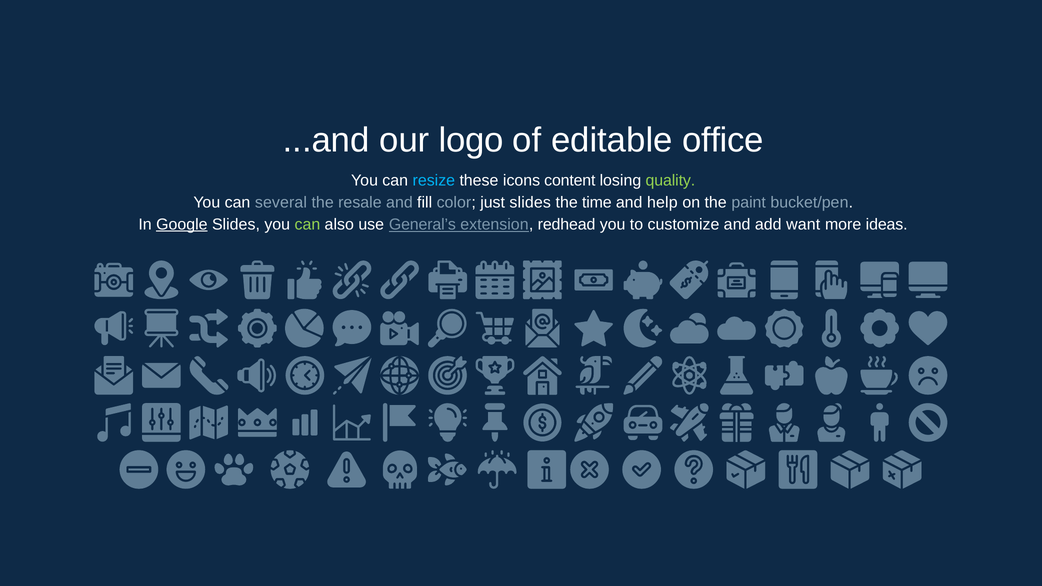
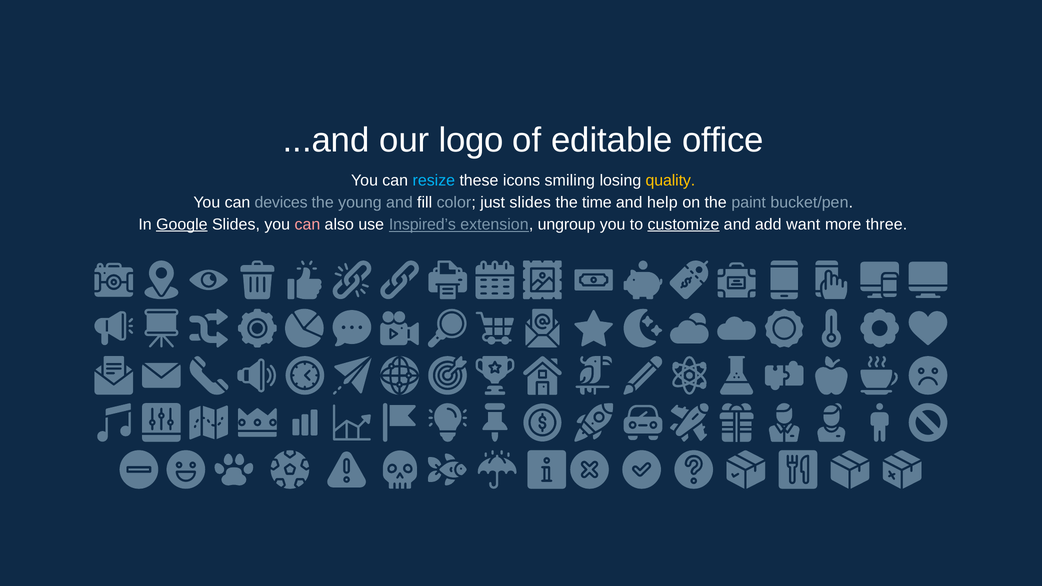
content: content -> smiling (570, 181)
quality colour: light green -> yellow (670, 181)
several: several -> devices (281, 202)
resale: resale -> young (360, 202)
can colour: light green -> pink (307, 224)
General’s: General’s -> Inspired’s (422, 224)
redhead: redhead -> ungroup (567, 224)
customize underline: none -> present (684, 224)
ideas: ideas -> three (887, 224)
